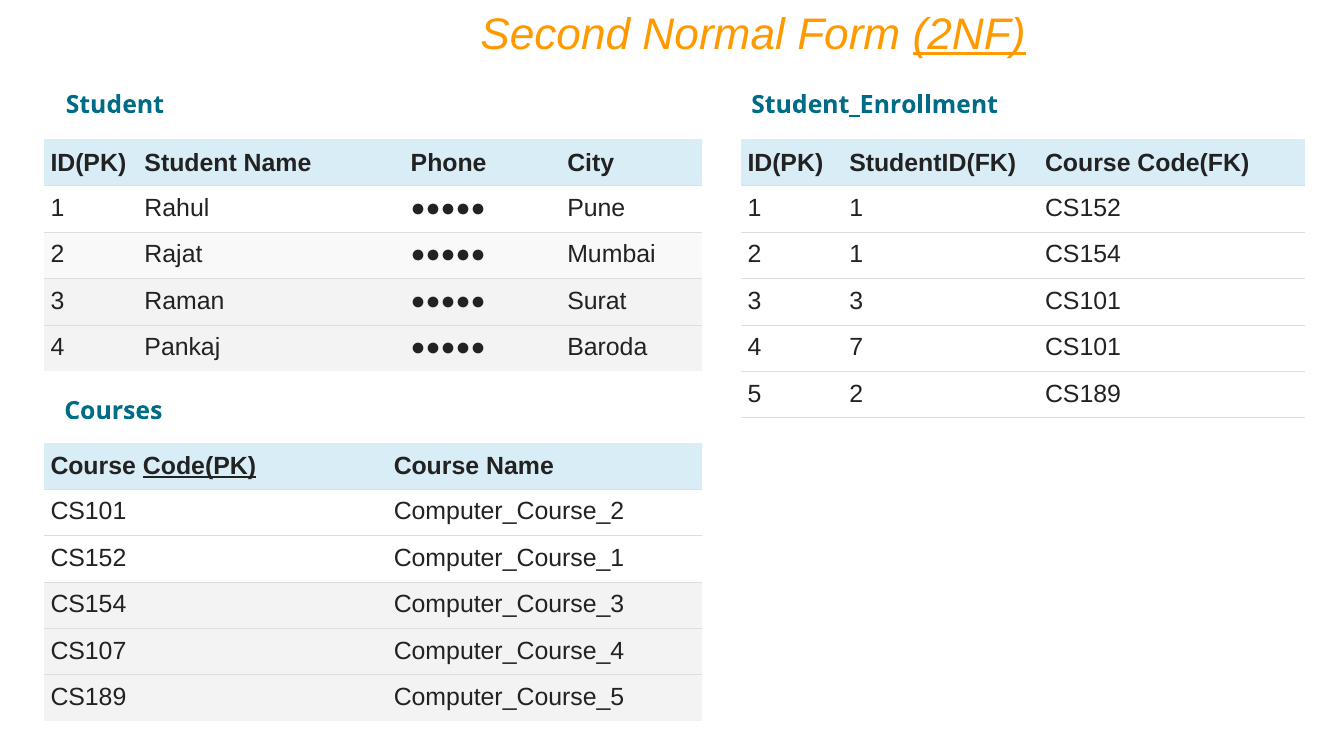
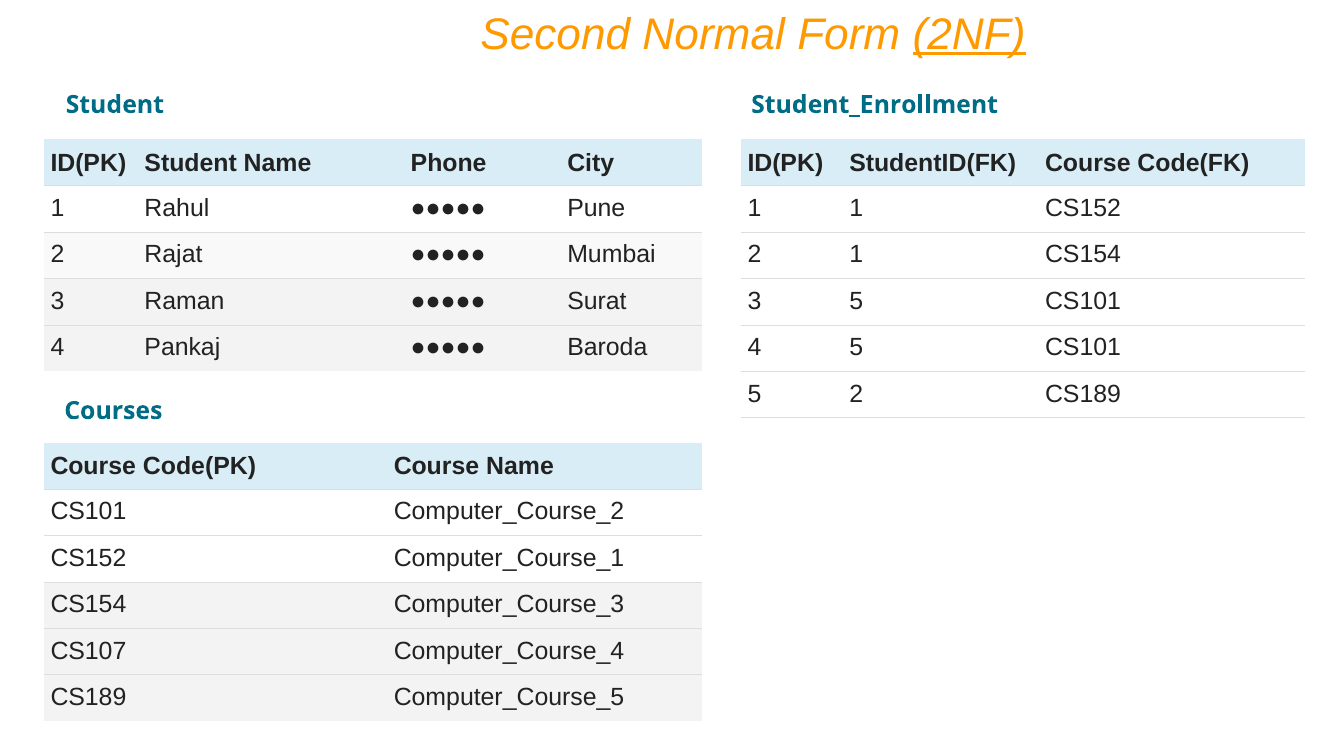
3 3: 3 -> 5 (856, 301)
4 7: 7 -> 5 (856, 348)
Code(PK underline: present -> none (199, 466)
